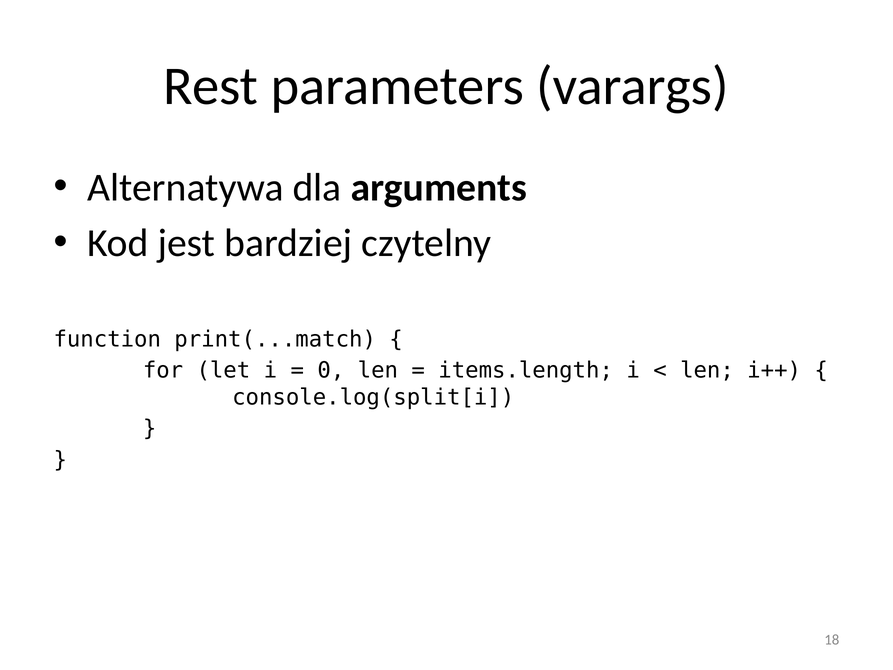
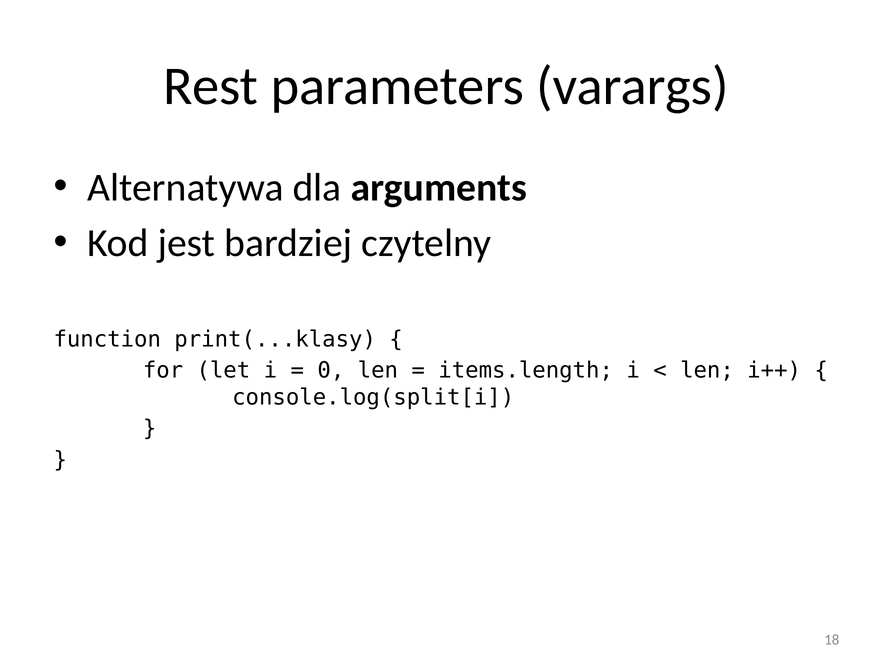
print(...match: print(...match -> print(...klasy (275, 339)
